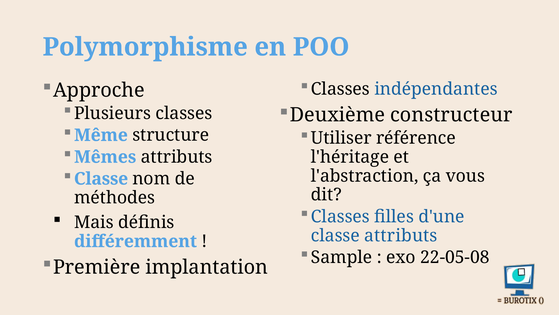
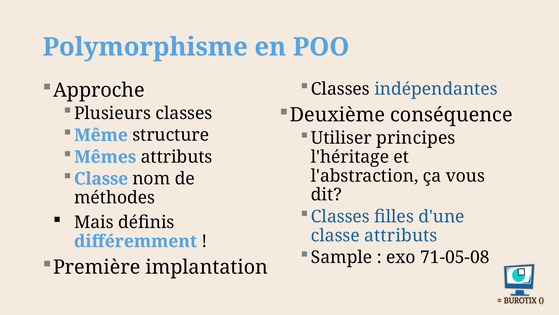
constructeur: constructeur -> conséquence (451, 115)
référence: référence -> principes (416, 138)
22-05-08: 22-05-08 -> 71-05-08 (455, 257)
